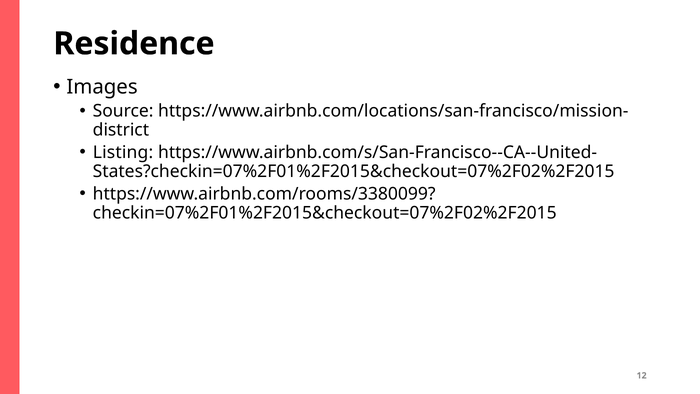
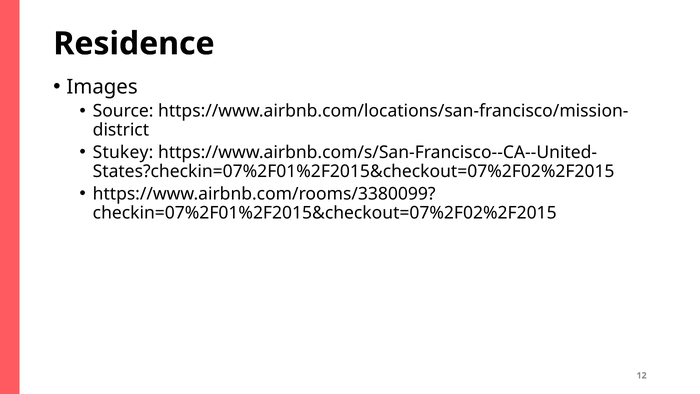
Listing: Listing -> Stukey (123, 152)
